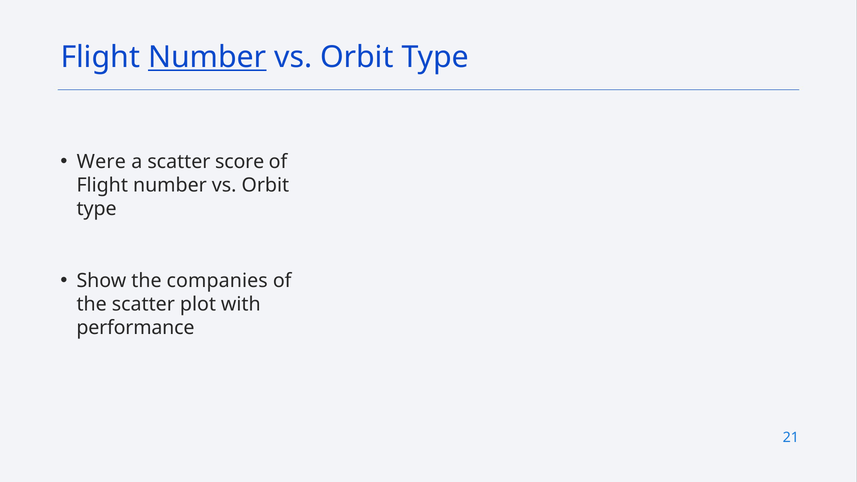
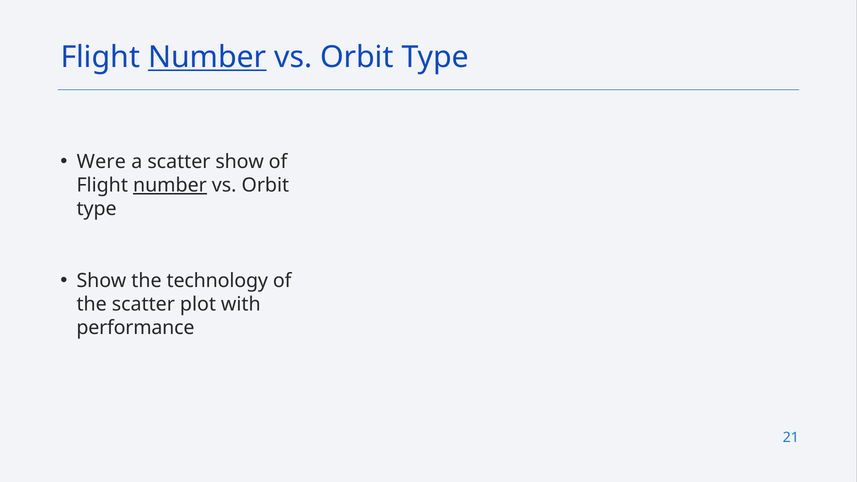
scatter score: score -> show (240, 162)
number underline: none -> present (170, 185)
companies: companies -> technology (217, 281)
